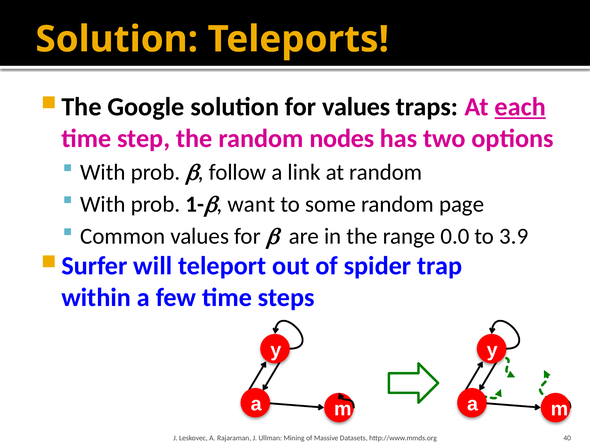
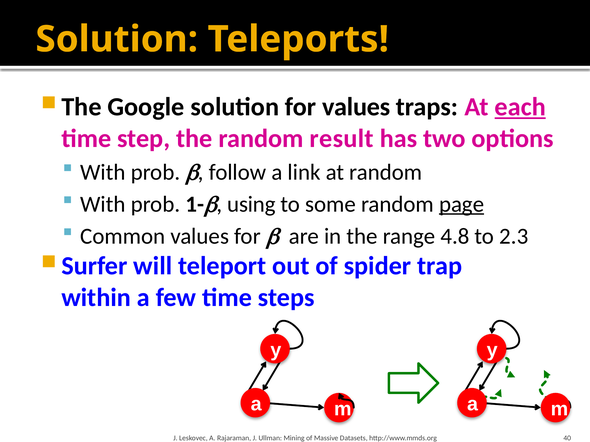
nodes: nodes -> result (342, 139)
want: want -> using (251, 204)
page underline: none -> present (462, 204)
0.0: 0.0 -> 4.8 (455, 237)
3.9: 3.9 -> 2.3 (514, 237)
